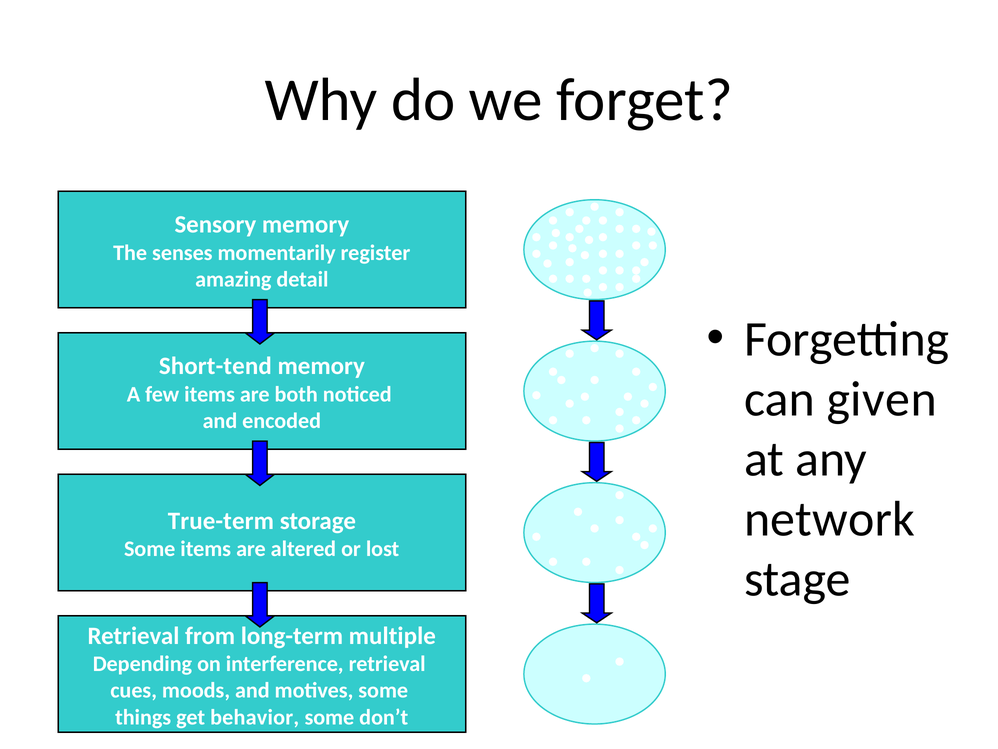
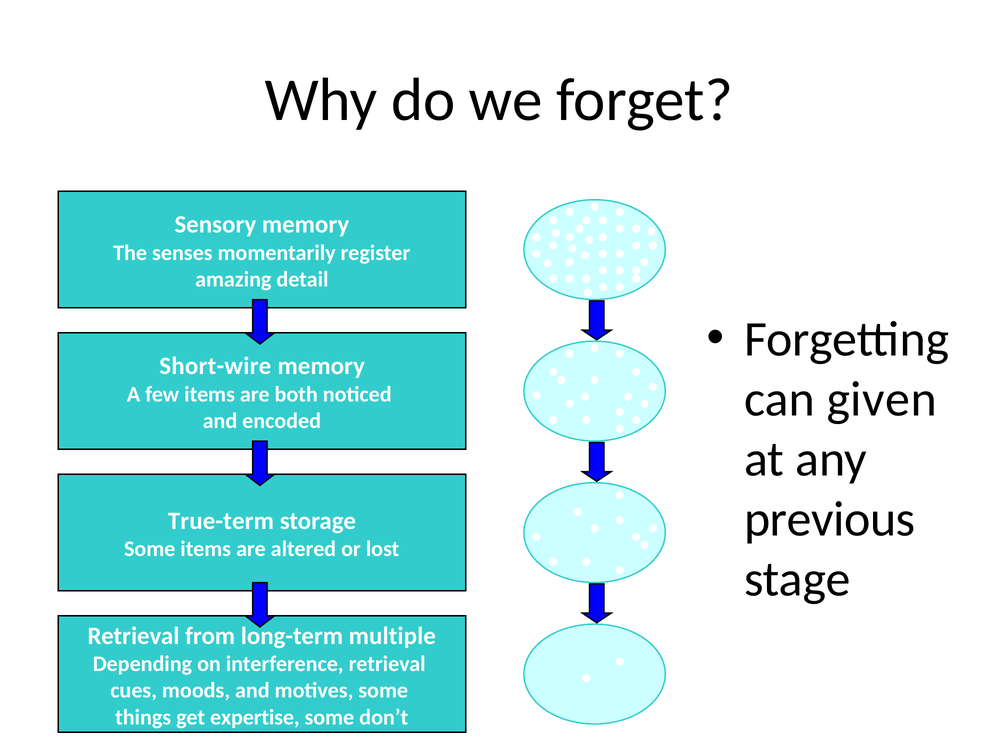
Short-tend: Short-tend -> Short-wire (215, 366)
network: network -> previous (830, 519)
behavior: behavior -> expertise (255, 717)
